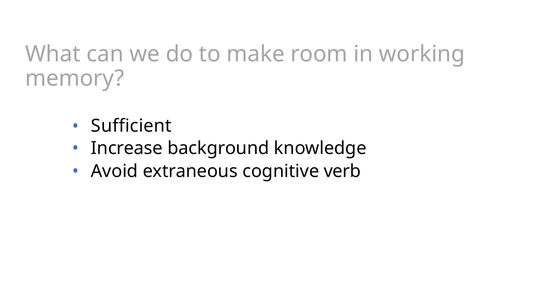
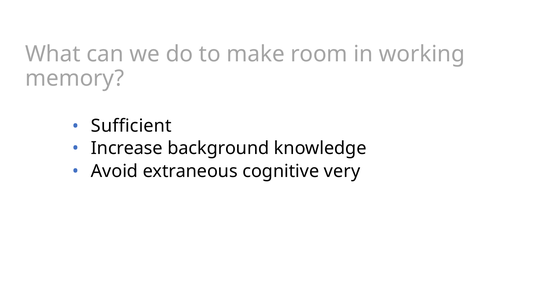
verb: verb -> very (342, 171)
